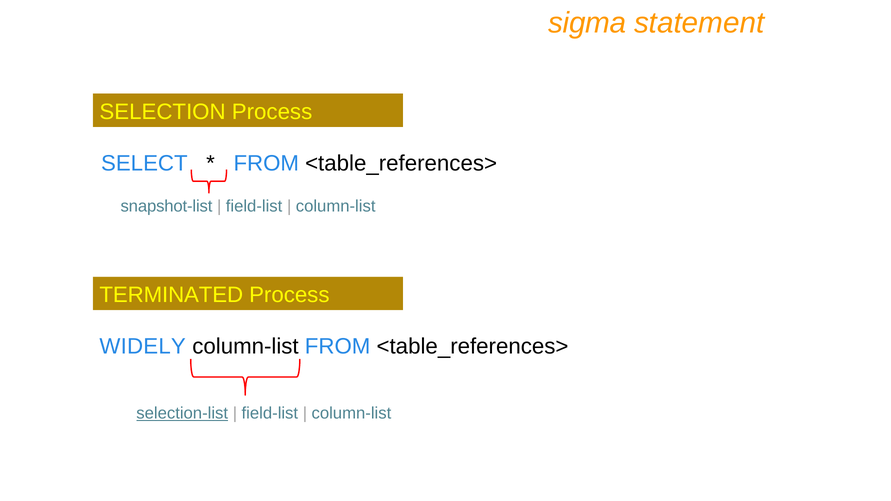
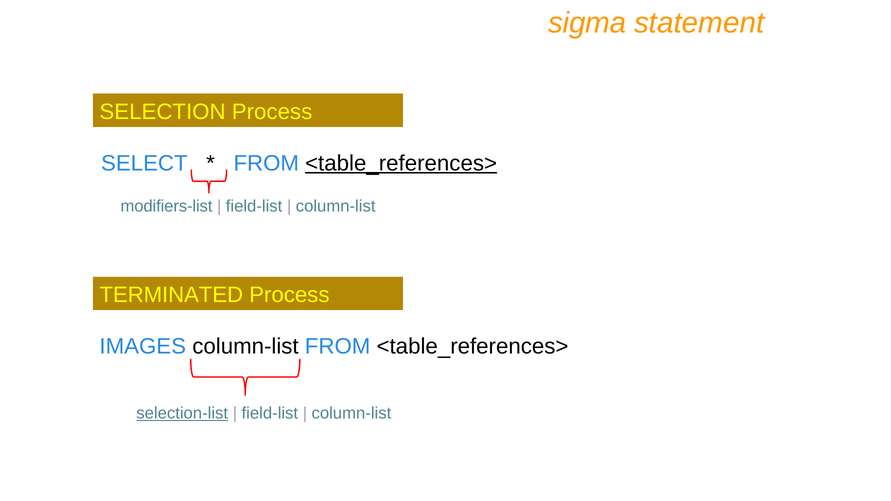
<table_references> underline: none -> present (401, 163)
snapshot-list: snapshot-list -> modifiers-list (166, 206)
WIDELY: WIDELY -> IMAGES (143, 347)
